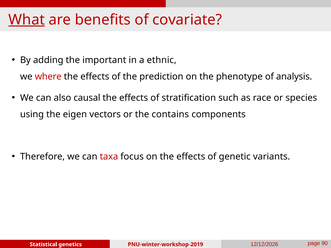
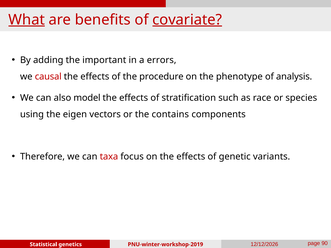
covariate underline: none -> present (187, 20)
ethnic: ethnic -> errors (162, 60)
where: where -> causal (48, 77)
prediction: prediction -> procedure (161, 77)
causal: causal -> model (87, 98)
